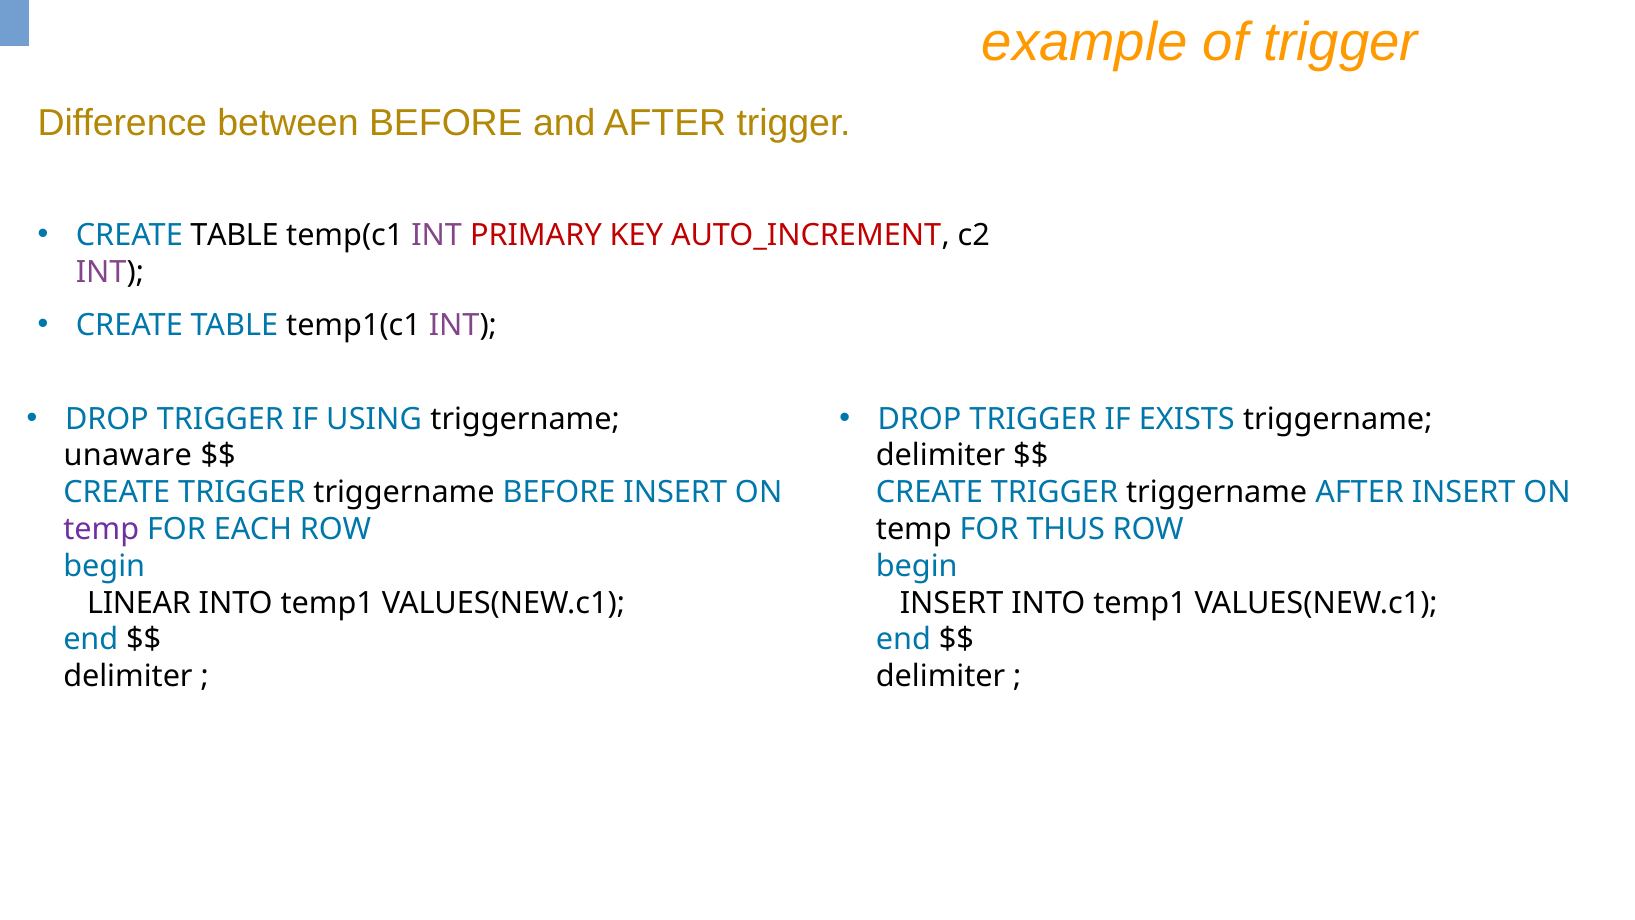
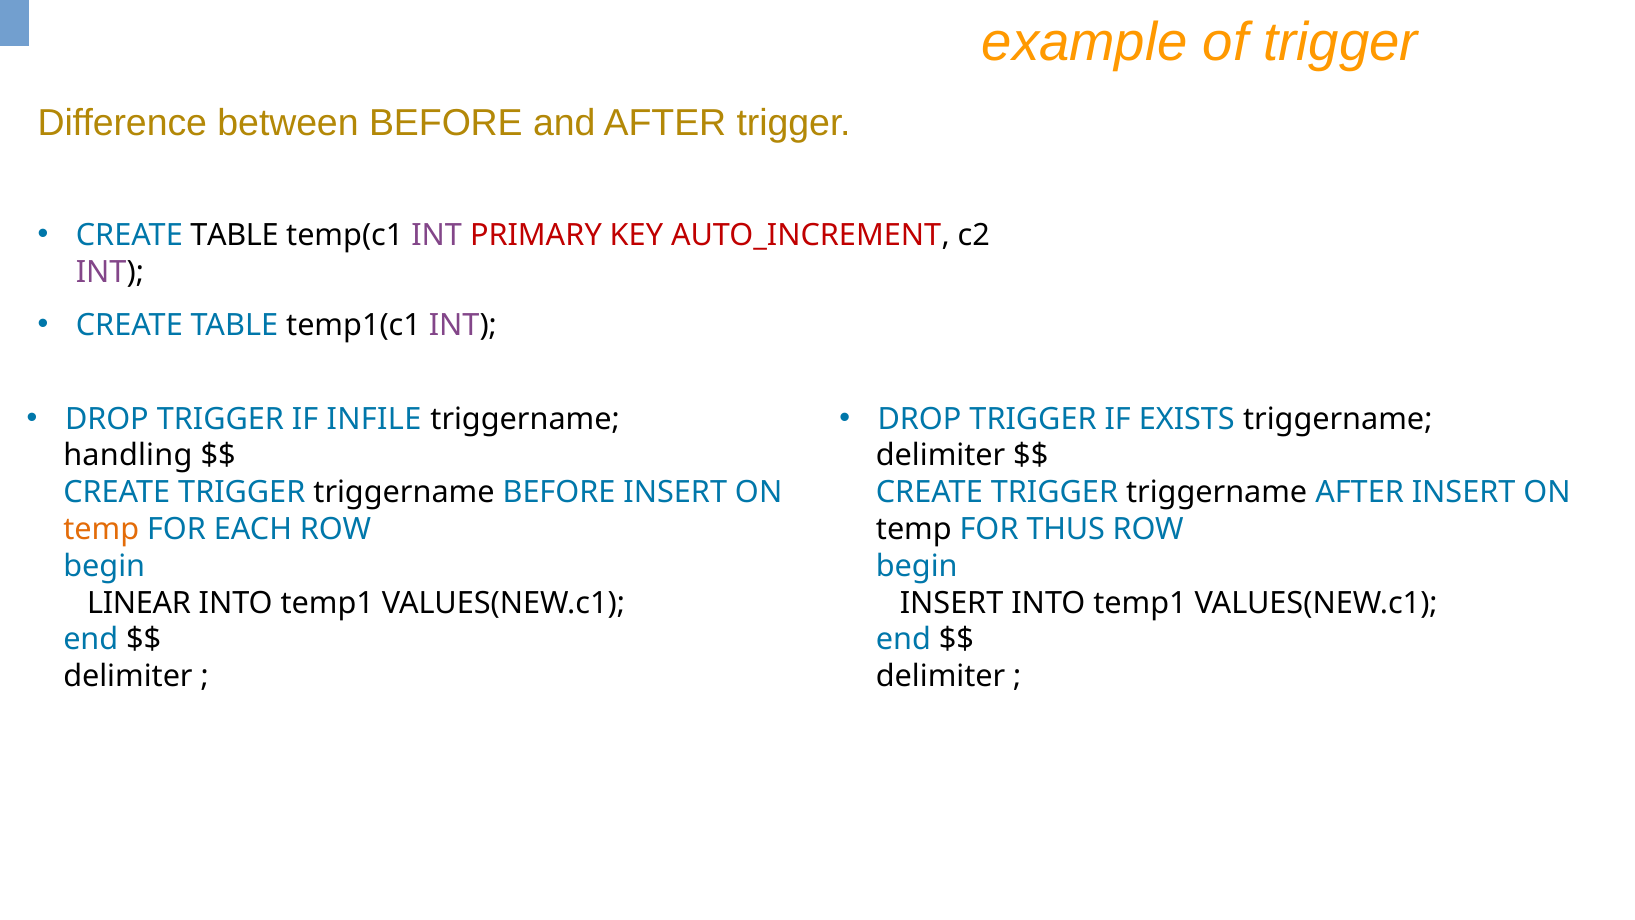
USING: USING -> INFILE (374, 419)
unaware: unaware -> handling (128, 456)
temp colour: purple -> orange (101, 529)
